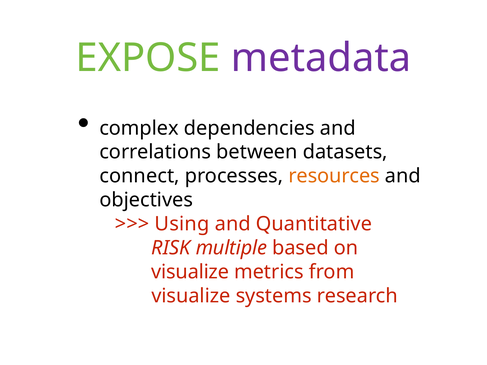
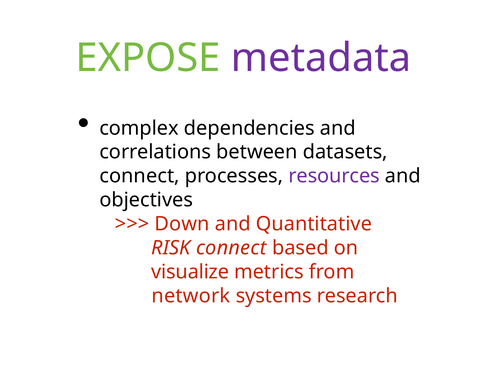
resources colour: orange -> purple (334, 176)
Using: Using -> Down (182, 224)
RISK multiple: multiple -> connect (231, 248)
visualize: visualize -> network (191, 296)
